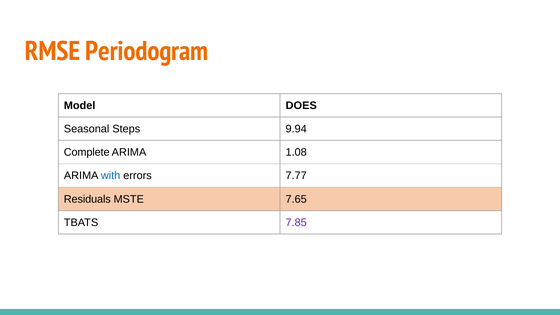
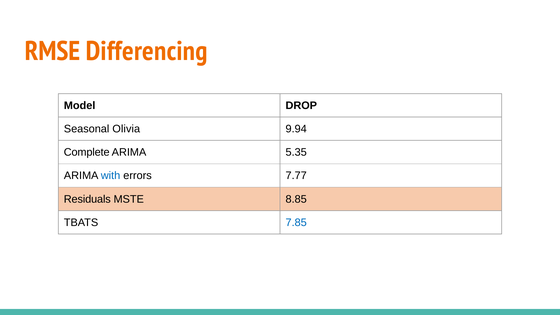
Periodogram: Periodogram -> Differencing (147, 51)
DOES: DOES -> DROP (301, 105)
Steps: Steps -> Olivia (126, 129)
1.08: 1.08 -> 5.35 (296, 152)
7.65: 7.65 -> 8.85 (296, 199)
7.85 colour: purple -> blue (296, 223)
